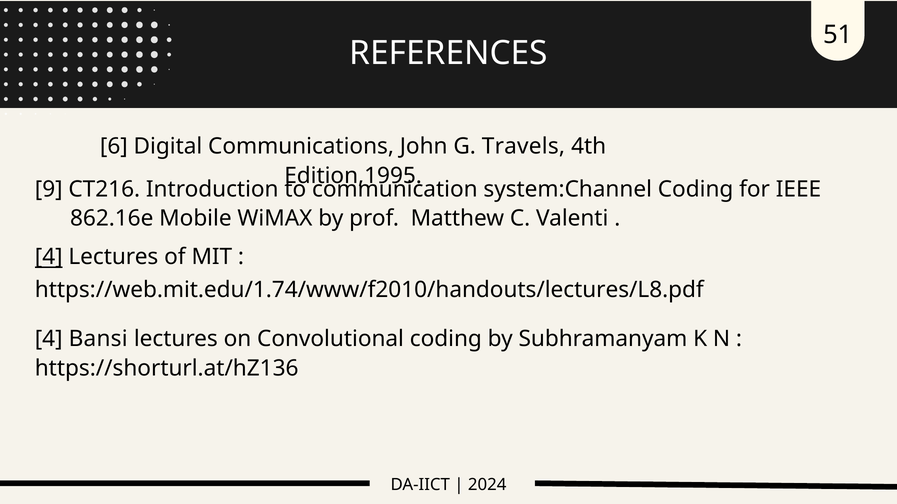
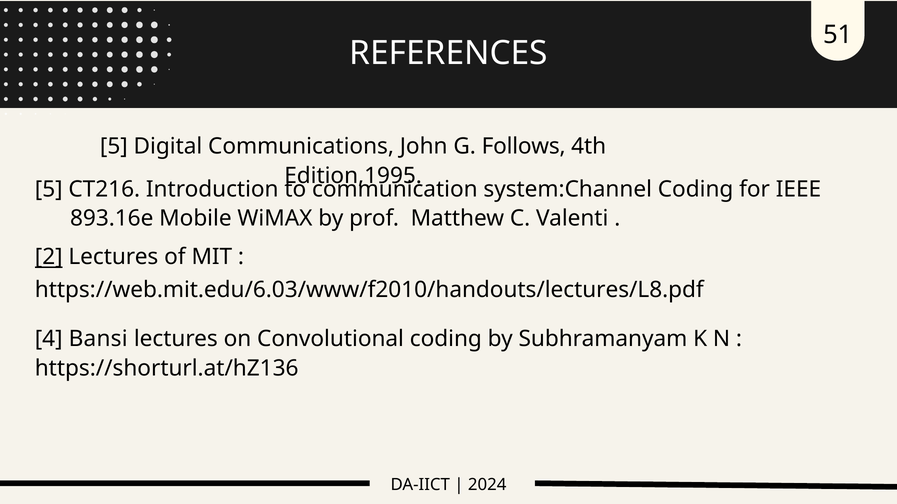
6: 6 -> 5 (114, 147)
Travels: Travels -> Follows (524, 147)
9: 9 -> 5 (49, 189)
862.16e: 862.16e -> 893.16e (112, 219)
4: 4 -> 2 (49, 257)
https://web.mit.edu/1.74/www/f2010/handouts/lectures/L8.pdf: https://web.mit.edu/1.74/www/f2010/handouts/lectures/L8.pdf -> https://web.mit.edu/6.03/www/f2010/handouts/lectures/L8.pdf (369, 290)
